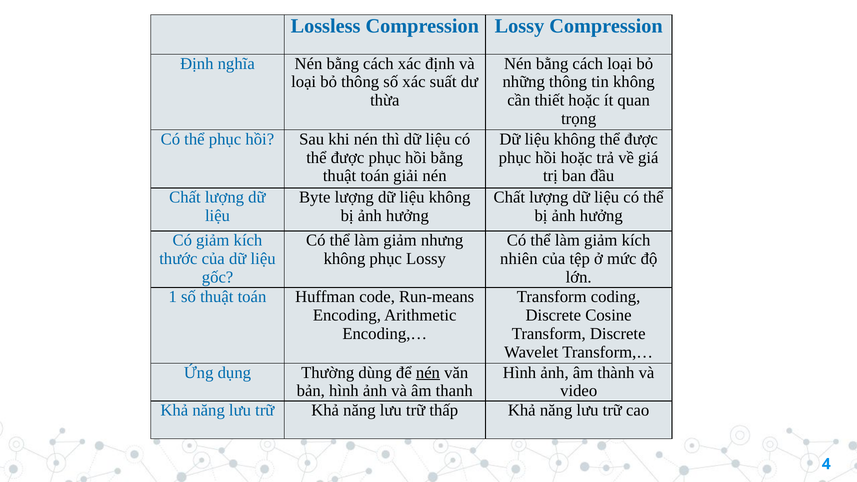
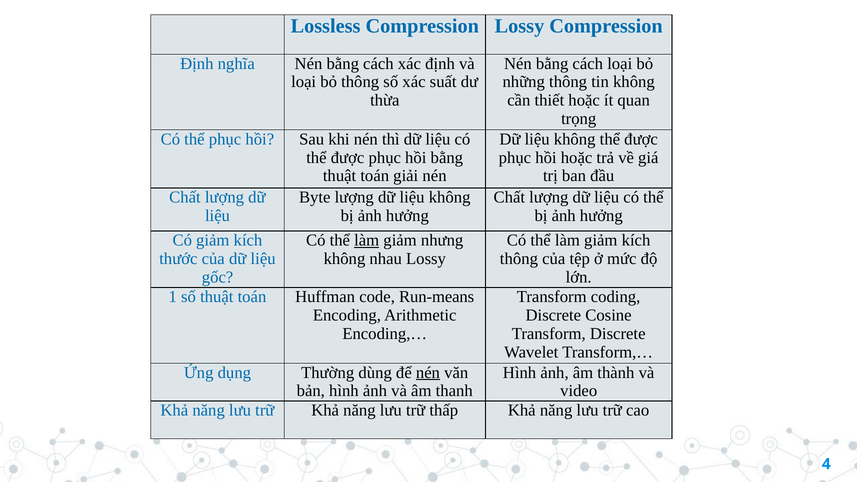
làm underline: none -> present (367, 240)
không phục: phục -> nhau (386, 259)
nhiên: nhiên -> thông (519, 259)
